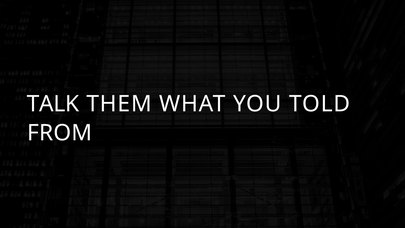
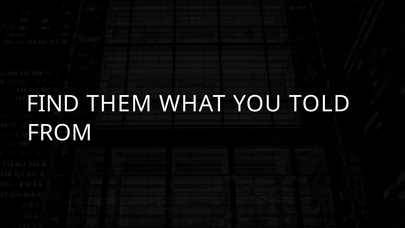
TALK: TALK -> FIND (53, 104)
